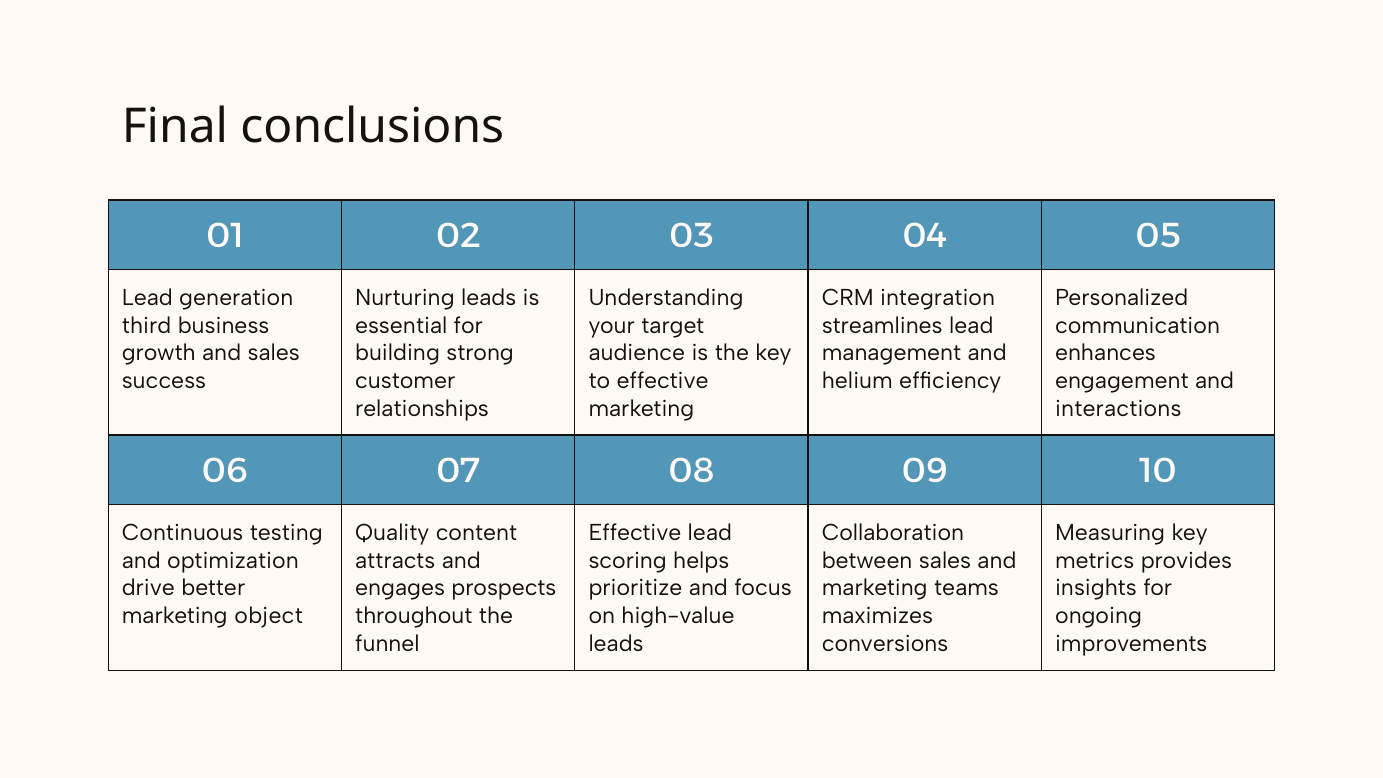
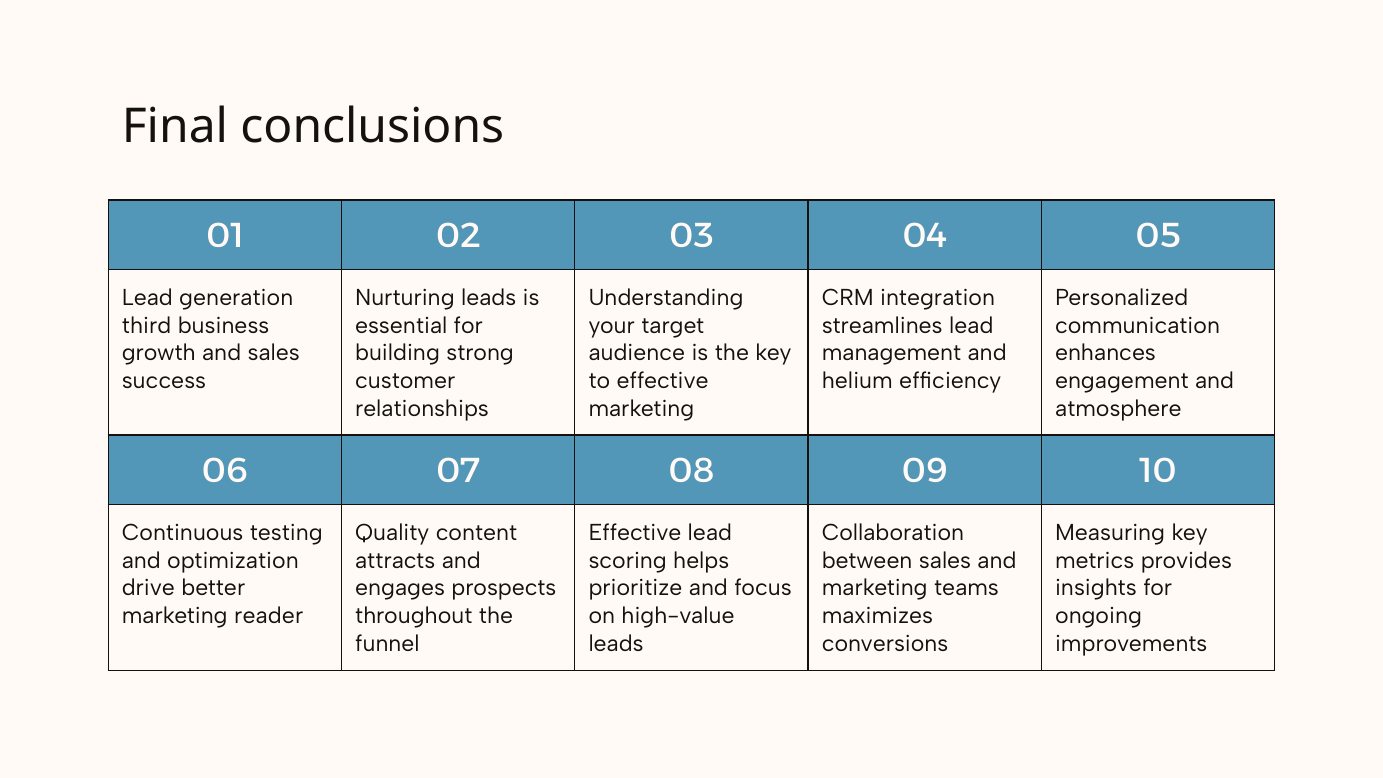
interactions: interactions -> atmosphere (1118, 408)
object: object -> reader (269, 616)
